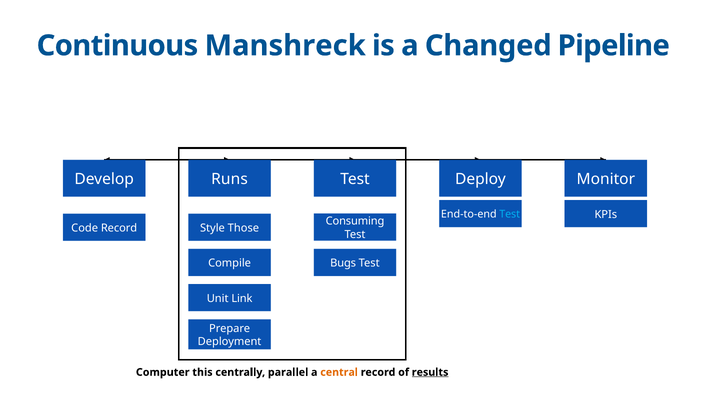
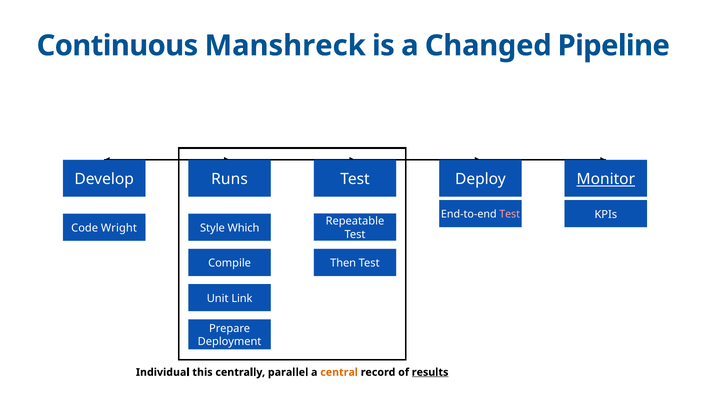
Monitor underline: none -> present (606, 180)
Test colour: light blue -> pink (510, 215)
Consuming: Consuming -> Repeatable (355, 221)
Code Record: Record -> Wright (119, 228)
Those: Those -> Which (243, 228)
Bugs: Bugs -> Then (343, 263)
Computer: Computer -> Individual (163, 373)
